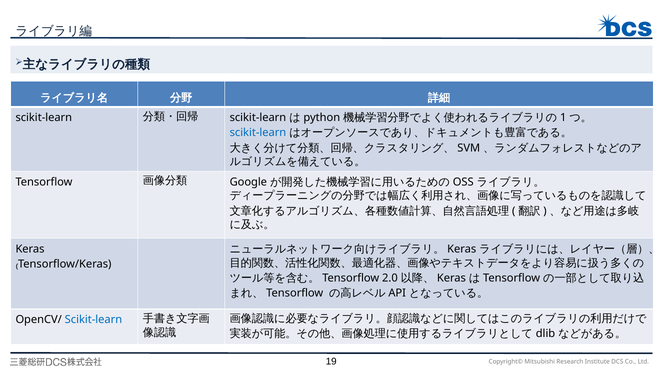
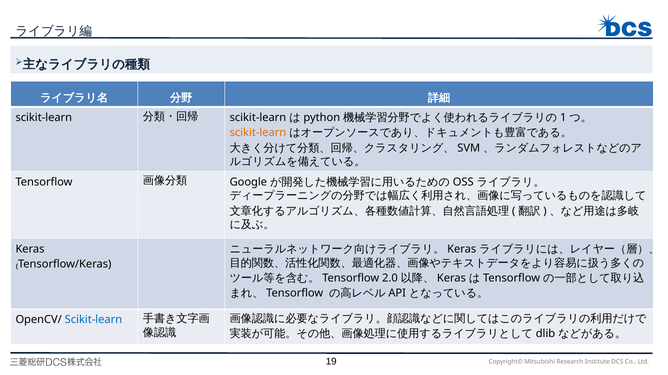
scikit-learn colour: blue -> orange (258, 133)
